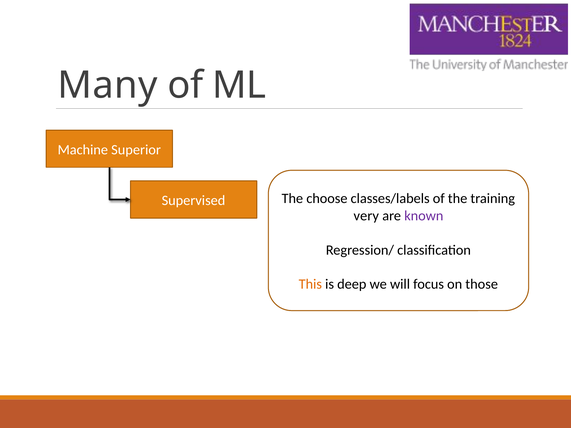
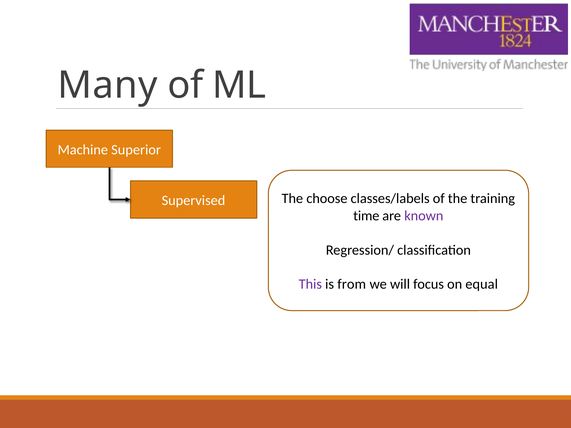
very: very -> time (366, 216)
This colour: orange -> purple (310, 284)
deep: deep -> from (352, 284)
those: those -> equal (482, 284)
